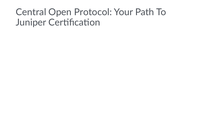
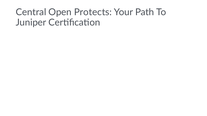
Protocol: Protocol -> Protects (93, 12)
